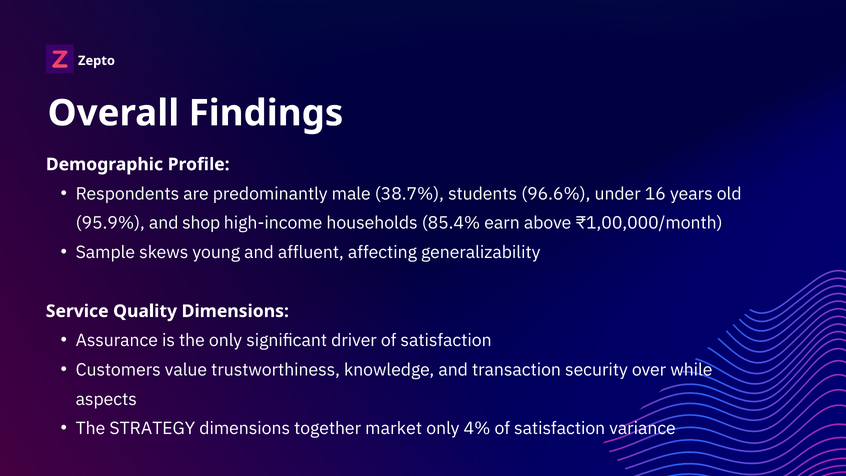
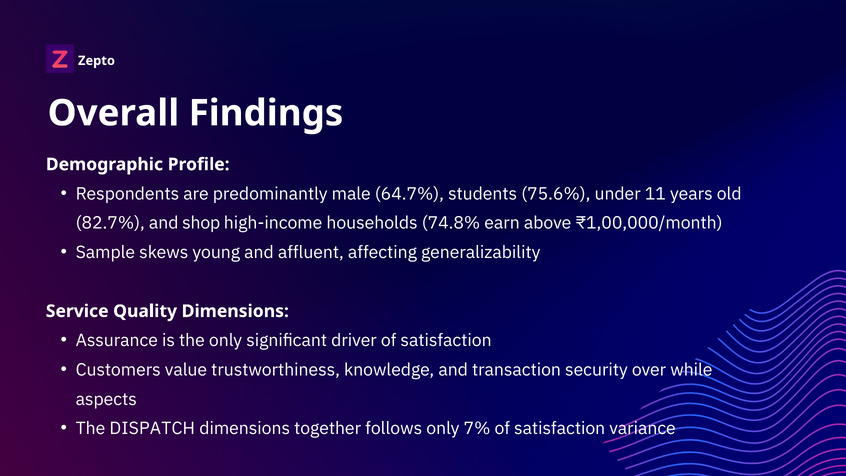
38.7%: 38.7% -> 64.7% (409, 194)
96.6%: 96.6% -> 75.6% (556, 194)
16: 16 -> 11 (655, 194)
95.9%: 95.9% -> 82.7% (110, 223)
85.4%: 85.4% -> 74.8% (451, 223)
STRATEGY: STRATEGY -> DISPATCH (152, 428)
market: market -> follows (394, 428)
4%: 4% -> 7% (477, 428)
